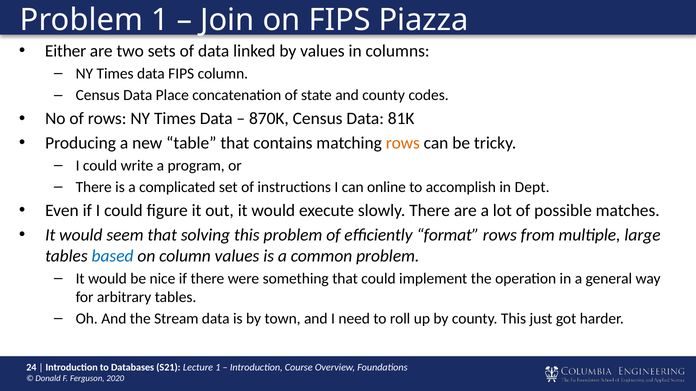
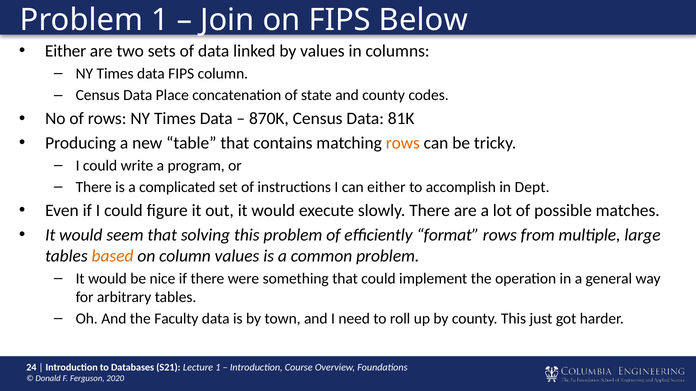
Piazza: Piazza -> Below (423, 20)
can online: online -> either (386, 188)
based colour: blue -> orange (113, 256)
Stream: Stream -> Faculty (176, 319)
